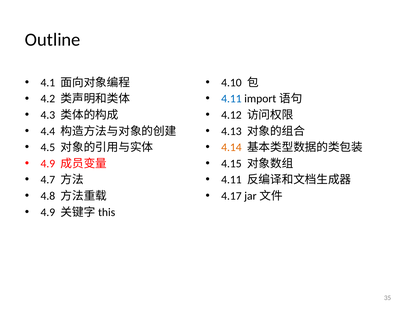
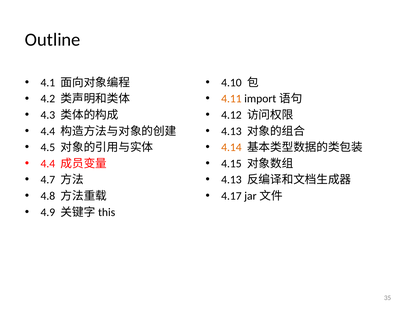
4.11 colour: blue -> orange (231, 99)
4.9: 4.9 -> 4.4 (48, 164)
4.11: 4.11 -> 4.13 (231, 180)
